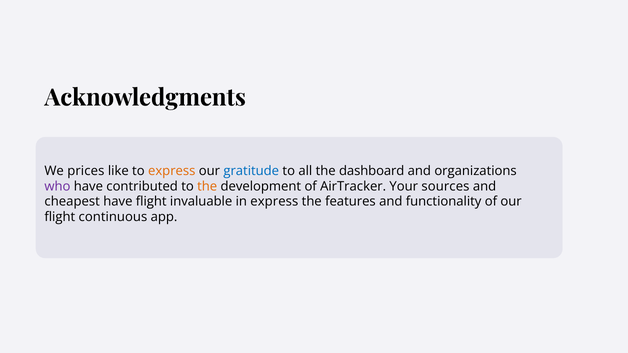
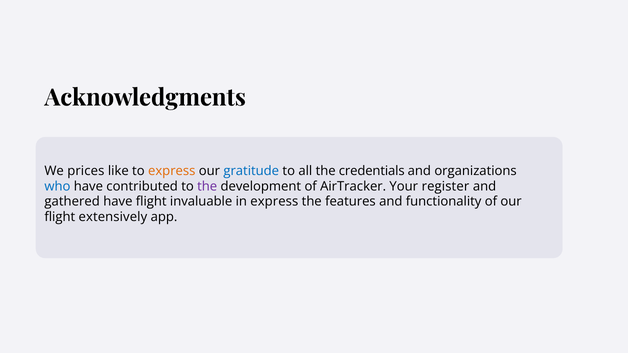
dashboard: dashboard -> credentials (372, 171)
who colour: purple -> blue (57, 186)
the colour: orange -> purple (207, 186)
sources: sources -> register (445, 186)
cheapest: cheapest -> gathered (72, 202)
continuous: continuous -> extensively (113, 217)
